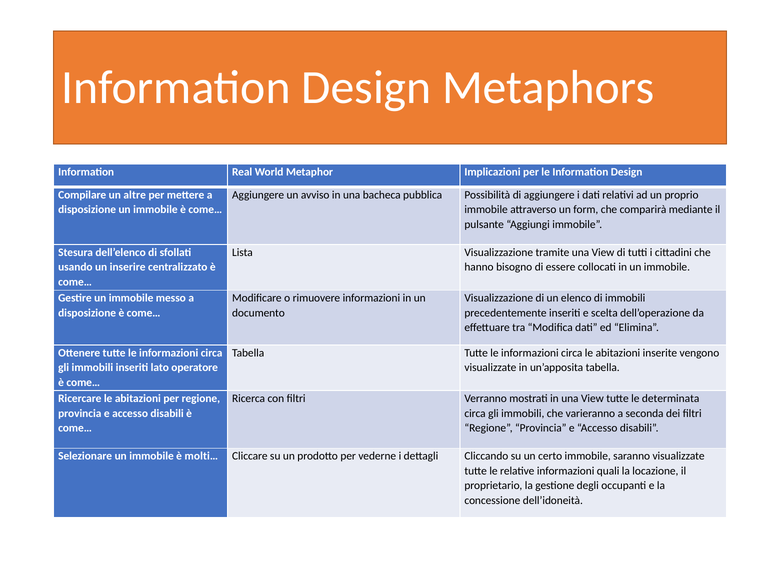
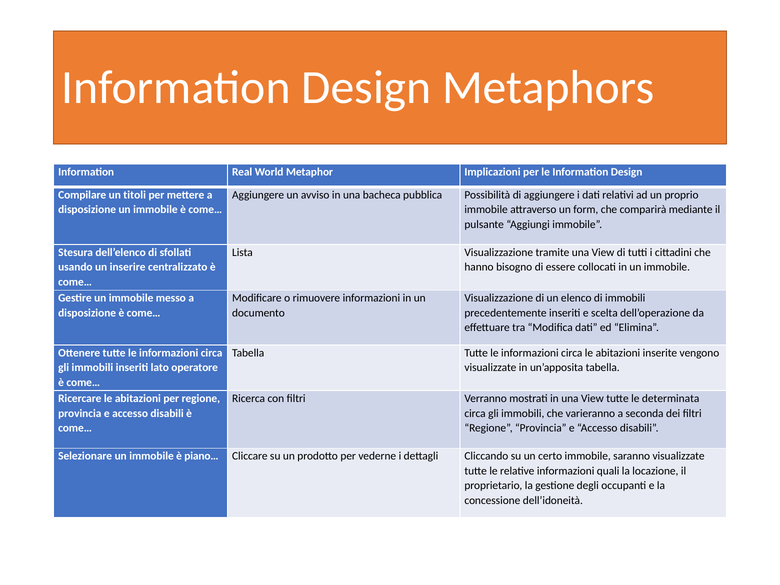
altre: altre -> titoli (135, 195)
molti…: molti… -> piano… (201, 456)
